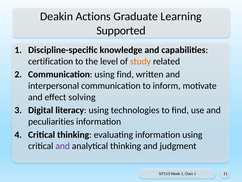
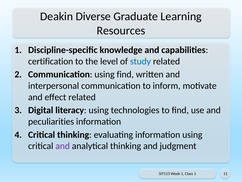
Actions: Actions -> Diverse (93, 16)
Supported: Supported -> Resources (121, 30)
study colour: orange -> blue (140, 61)
effect solving: solving -> related (82, 97)
